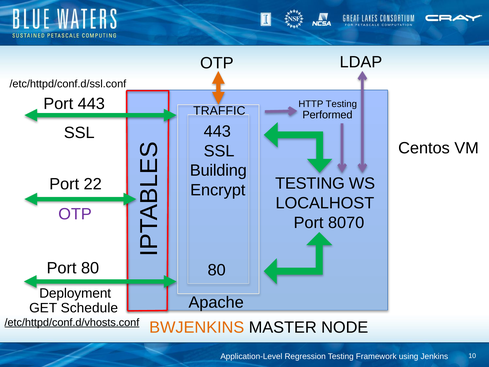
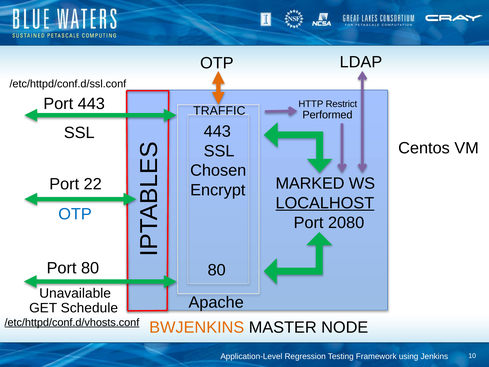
HTTP Testing: Testing -> Restrict (341, 104)
Building: Building -> Chosen (218, 170)
TESTING: TESTING -> MARKED (310, 183)
LOCALHOST underline: none -> present (325, 203)
OTP colour: purple -> blue (75, 214)
8070: 8070 -> 2080 (346, 222)
Deployment: Deployment -> Unavailable (75, 293)
